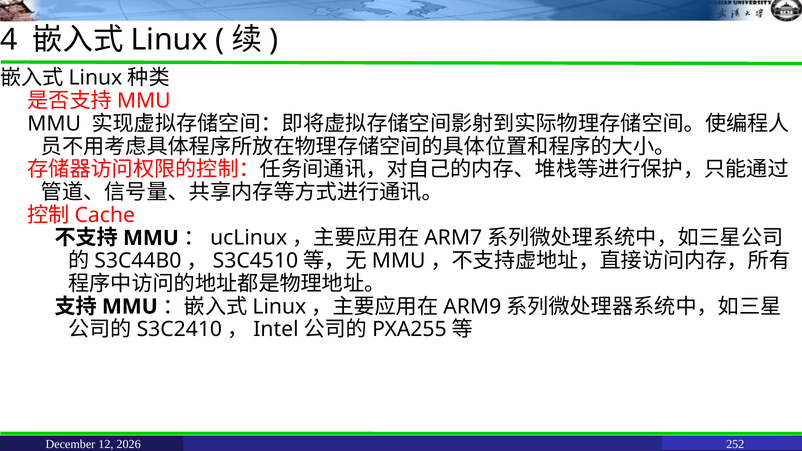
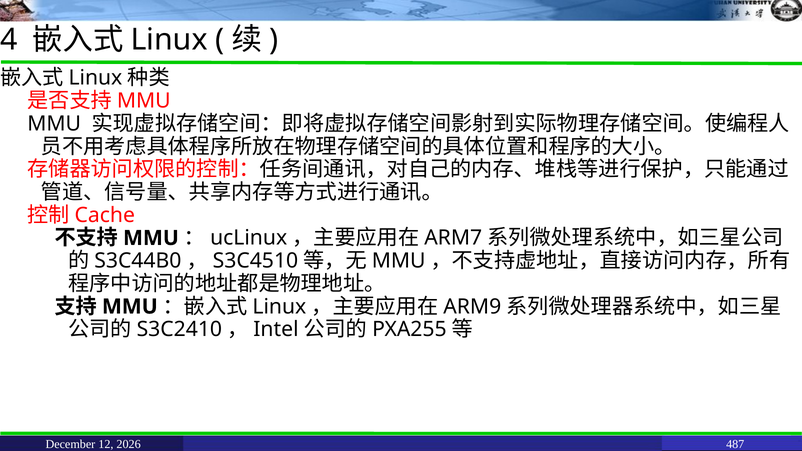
252: 252 -> 487 (735, 444)
